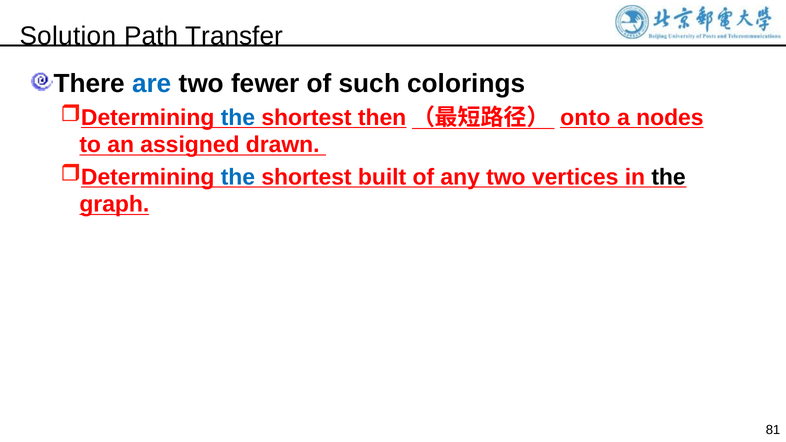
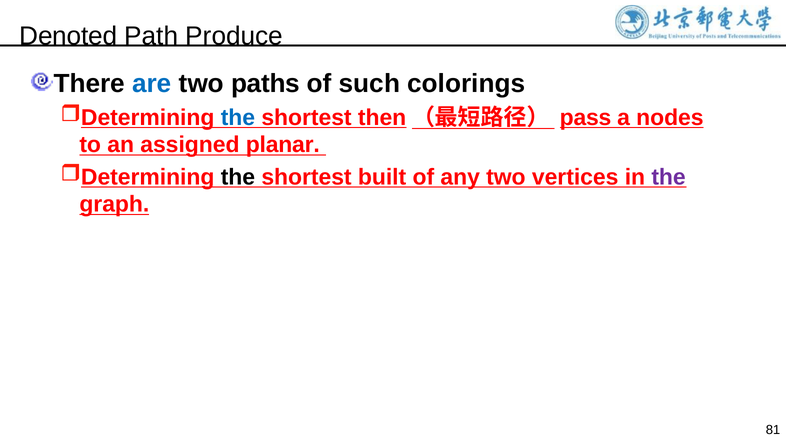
Solution: Solution -> Denoted (68, 36)
Transfer: Transfer -> Produce (234, 36)
fewer: fewer -> paths (266, 84)
onto: onto -> pass (586, 117)
drawn: drawn -> planar (283, 145)
the colour: blue -> black (238, 177)
the colour: black -> purple (669, 177)
